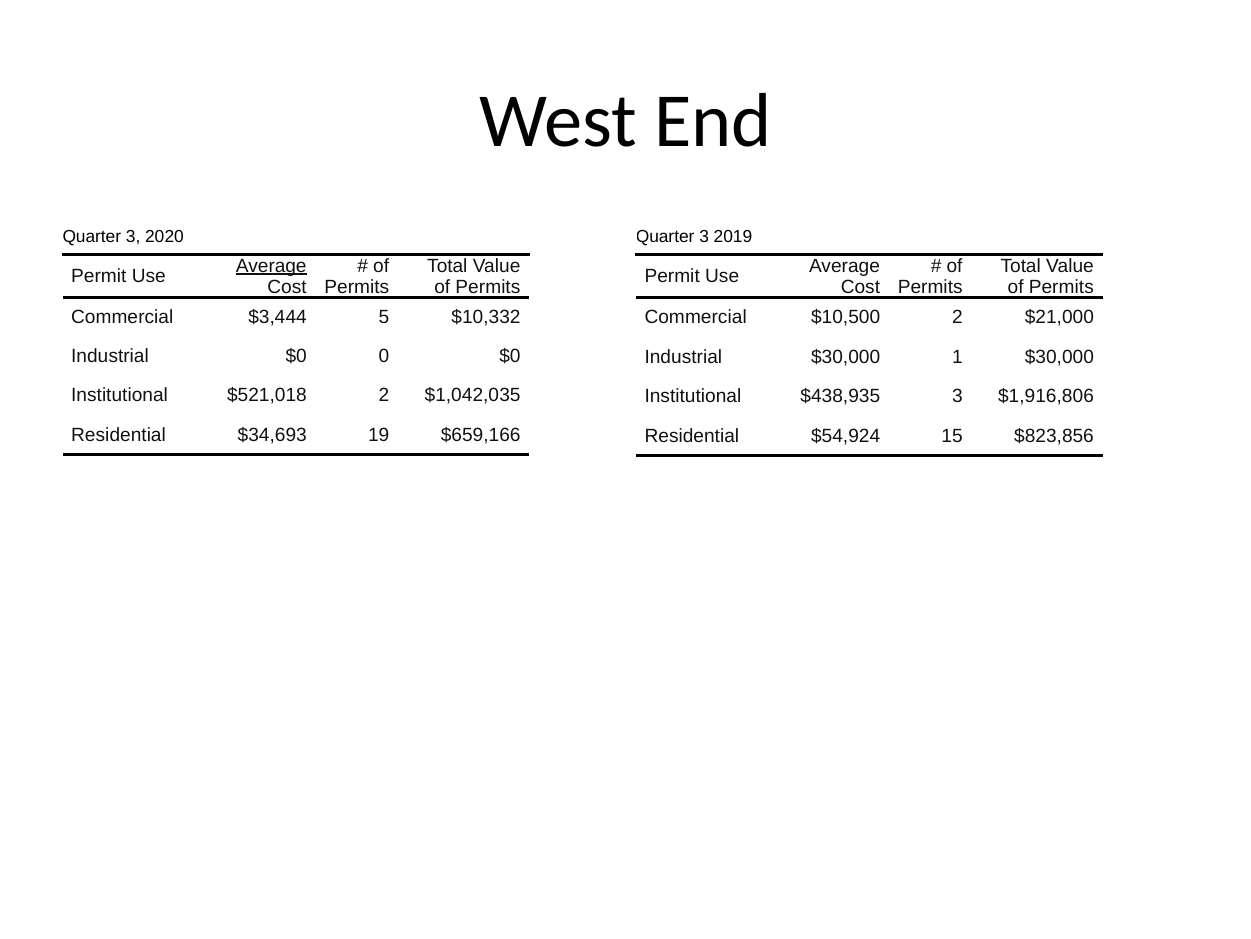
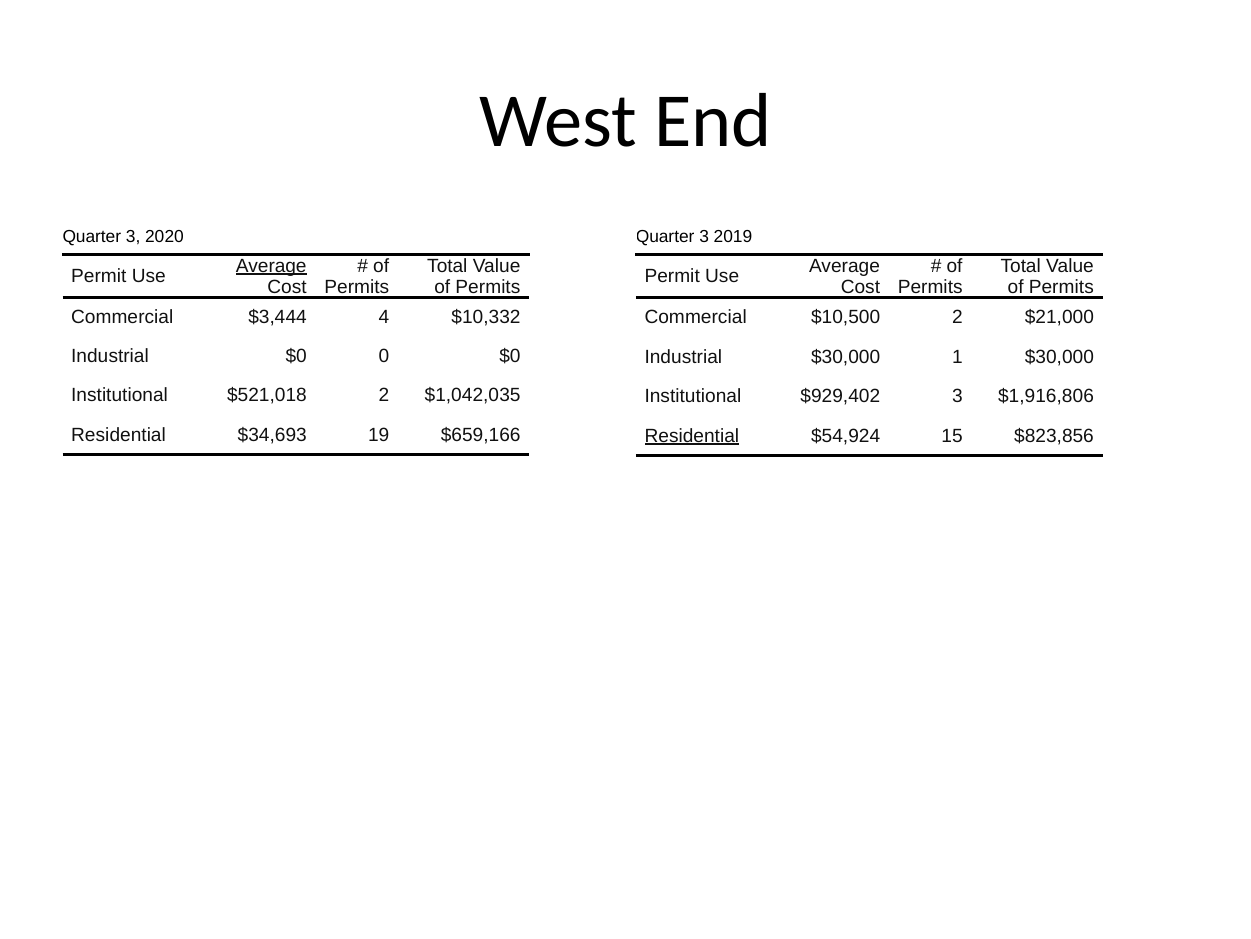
5: 5 -> 4 (384, 317)
$438,935: $438,935 -> $929,402 (840, 396)
Residential underline: none -> present (692, 435)
